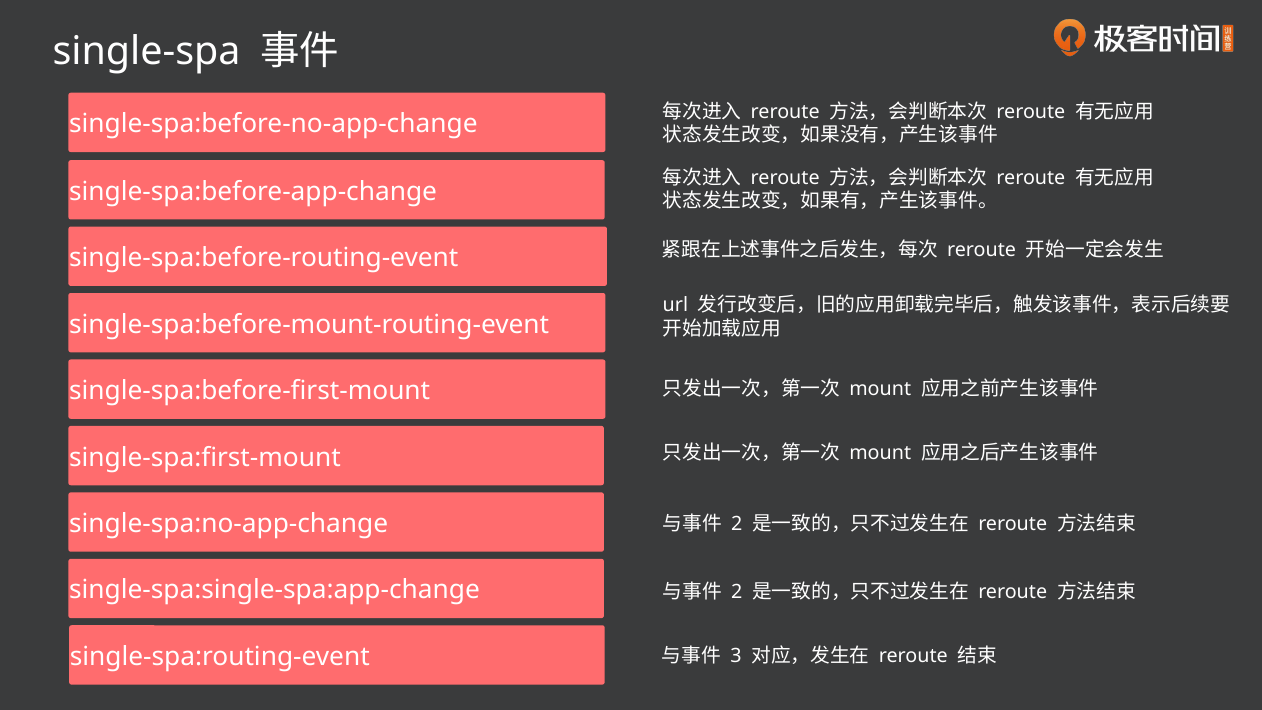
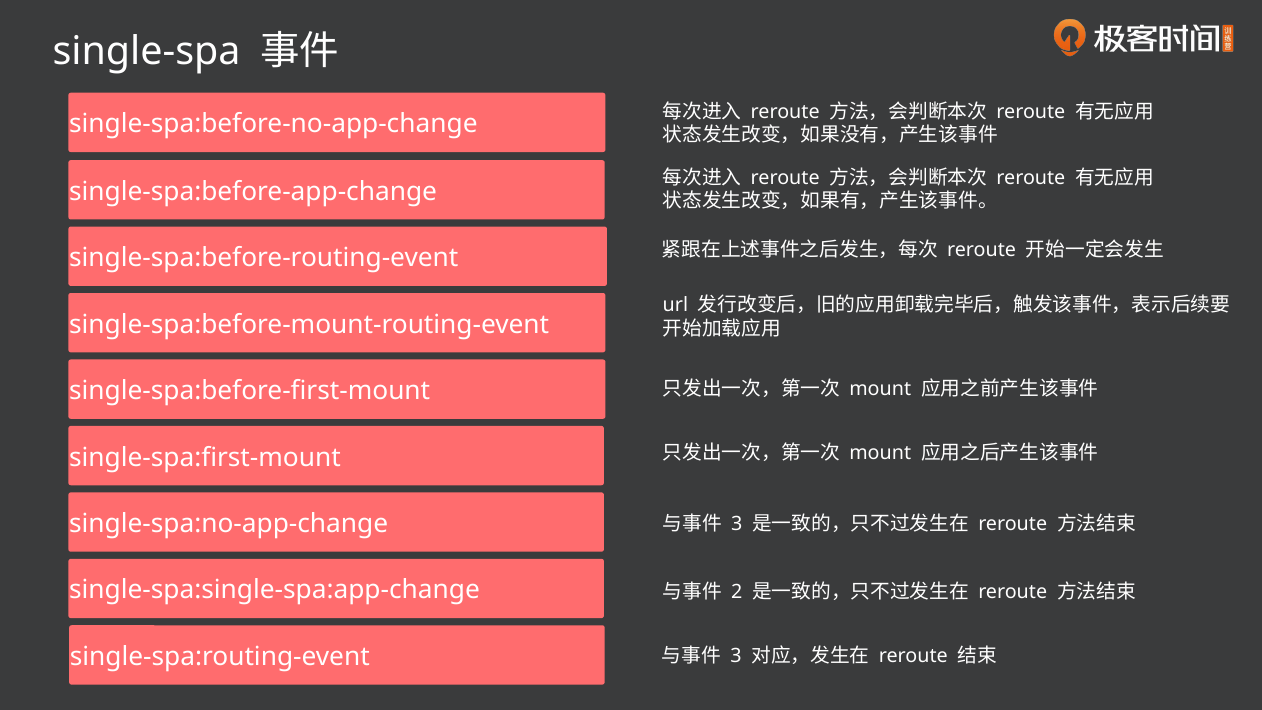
2: 2 -> 3 (737, 524)
